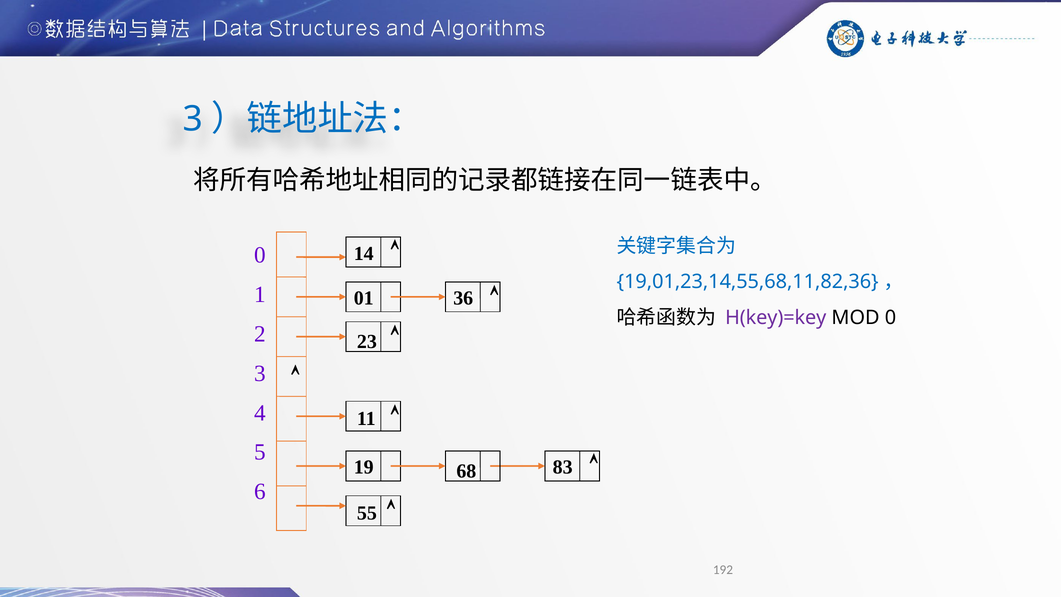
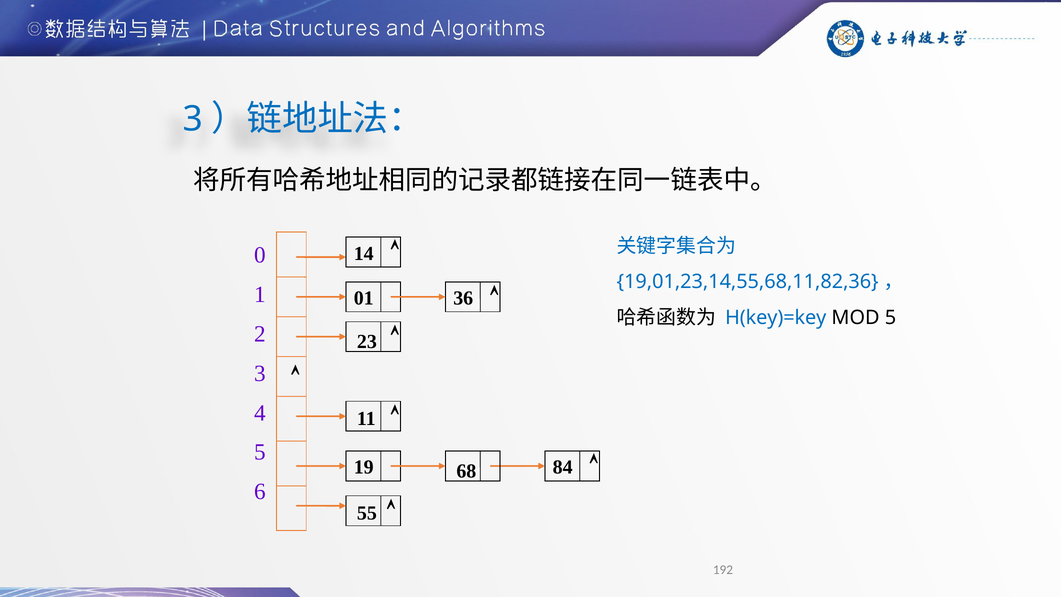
H(key)=key colour: purple -> blue (776, 318)
MOD 0: 0 -> 5 (890, 318)
83: 83 -> 84 (563, 467)
